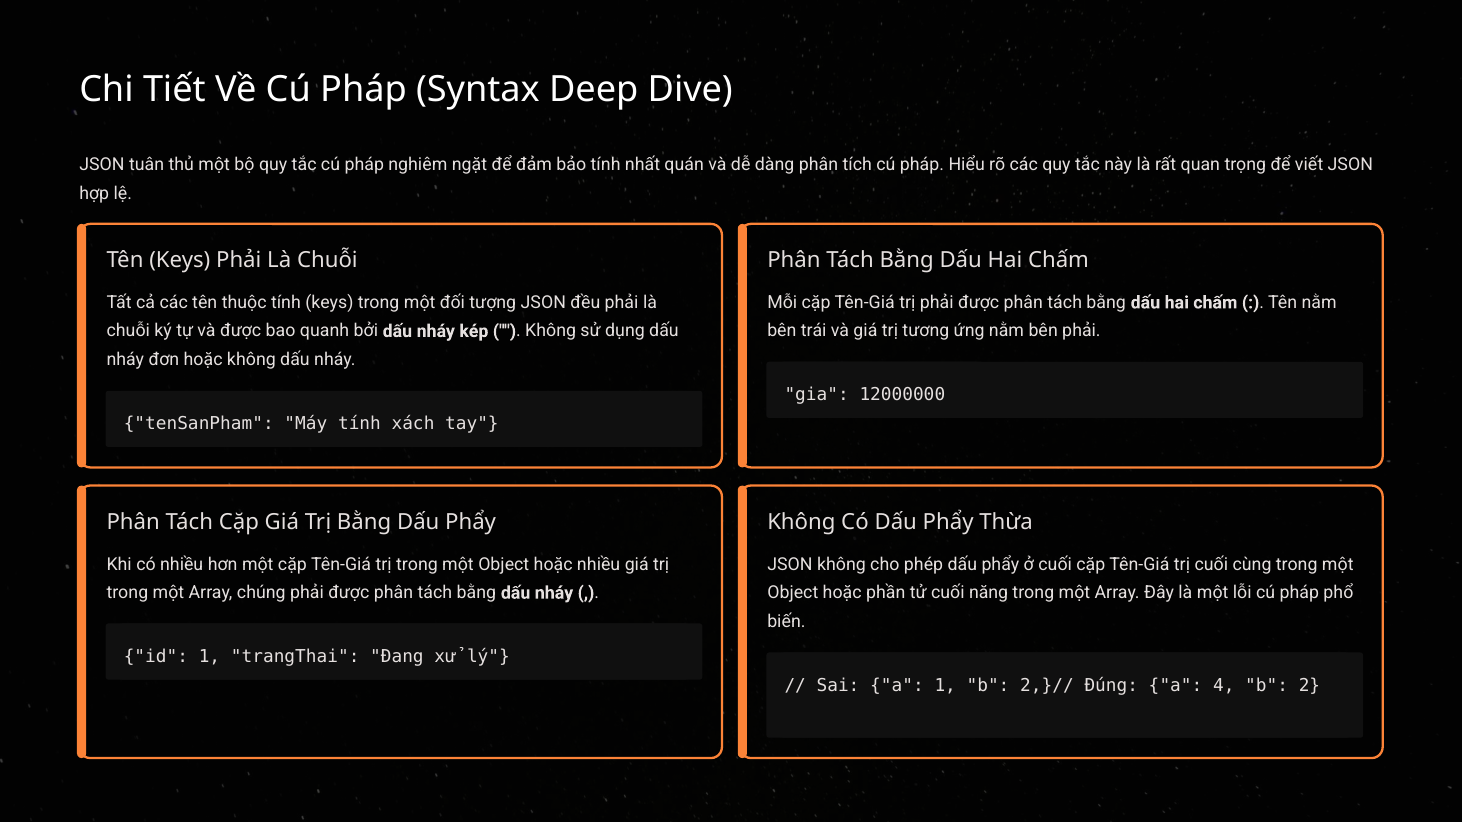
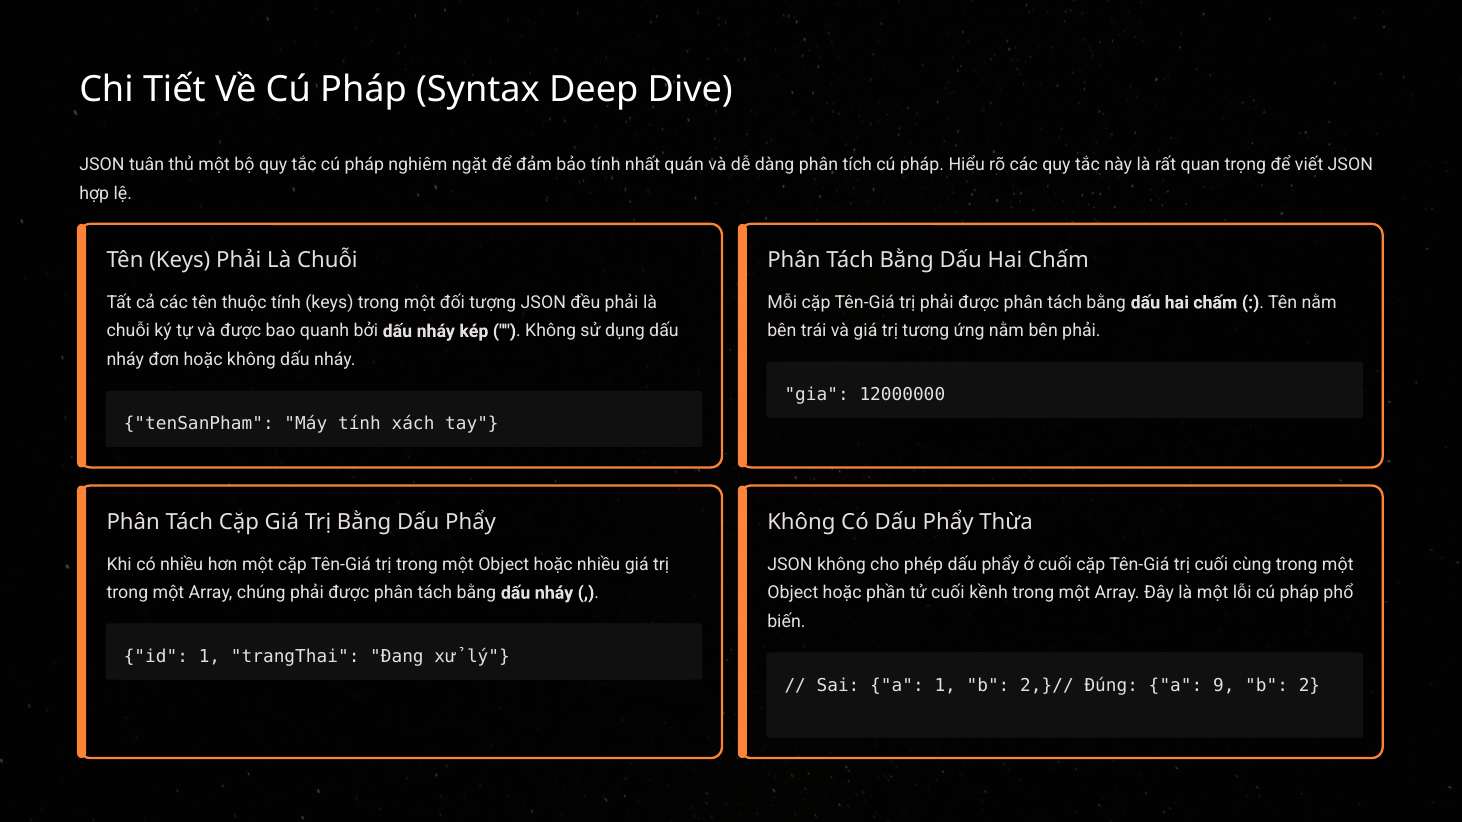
năng: năng -> kềnh (989, 593)
4: 4 -> 9 (1224, 686)
